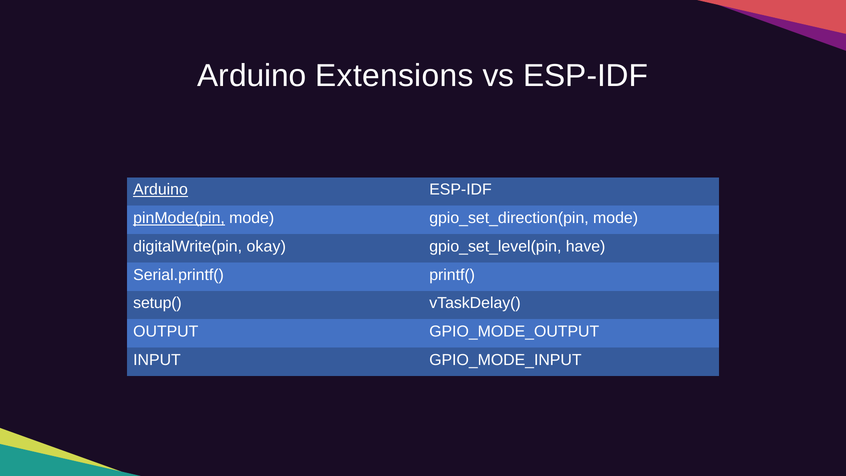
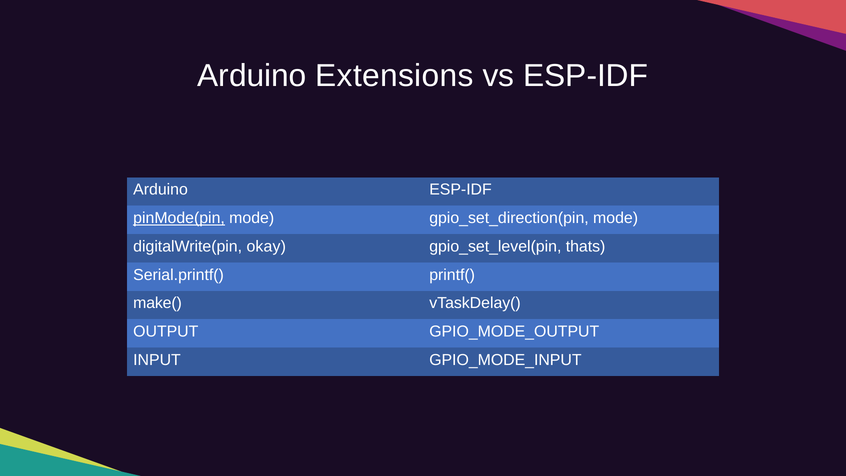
Arduino underline: present -> none (161, 190)
have: have -> thats (586, 246)
setup(: setup( -> make( (158, 303)
